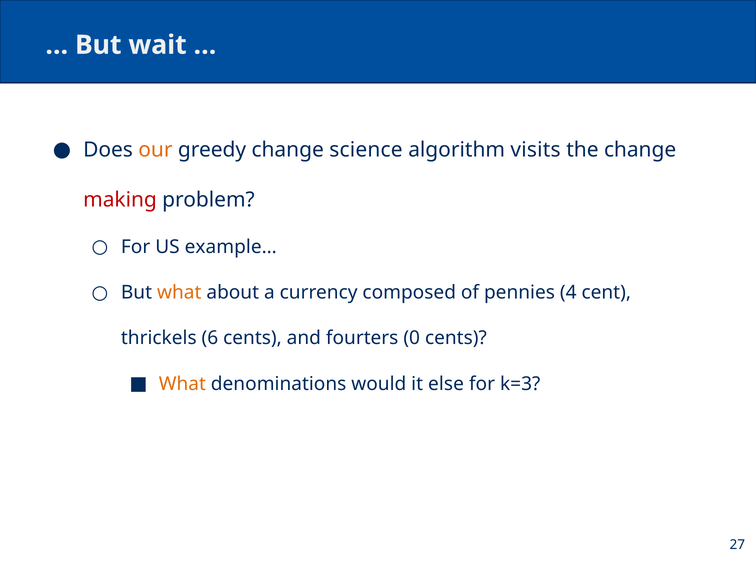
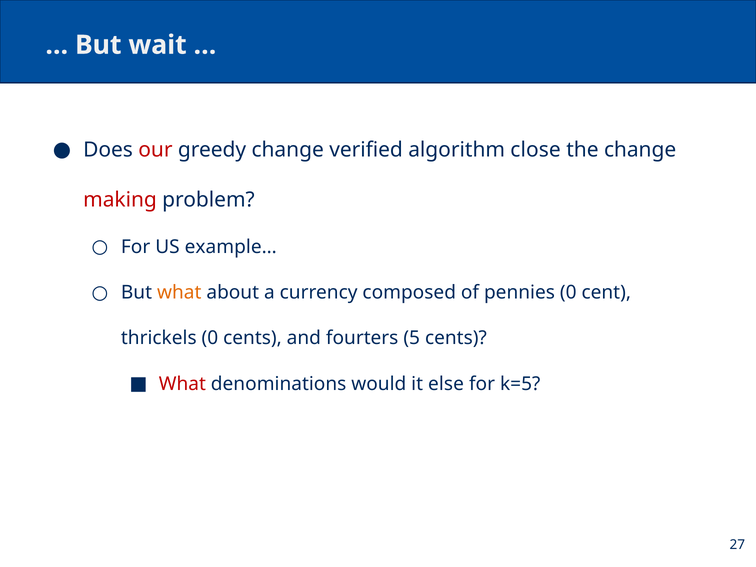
our colour: orange -> red (155, 150)
science: science -> verified (366, 150)
visits: visits -> close (536, 150)
pennies 4: 4 -> 0 (568, 293)
thrickels 6: 6 -> 0 (210, 338)
0: 0 -> 5 (412, 338)
What colour: orange -> red (182, 384)
k=3: k=3 -> k=5 (520, 384)
